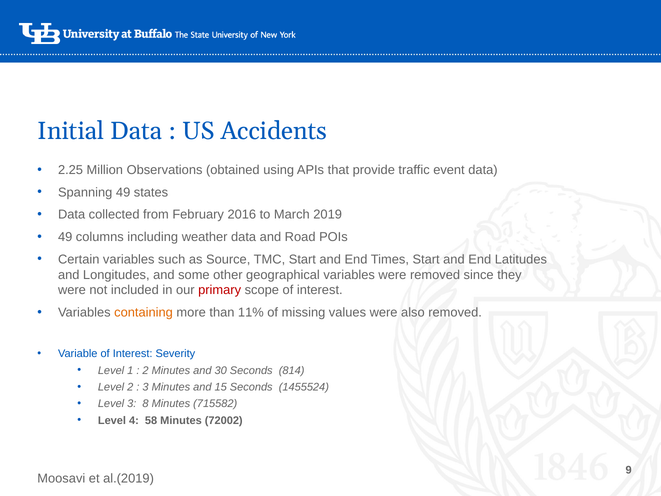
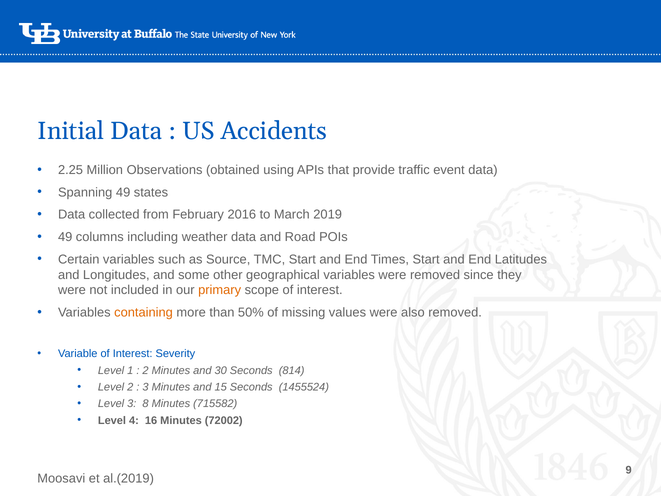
primary colour: red -> orange (220, 290)
11%: 11% -> 50% (251, 312)
58: 58 -> 16 (151, 420)
